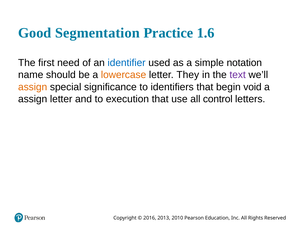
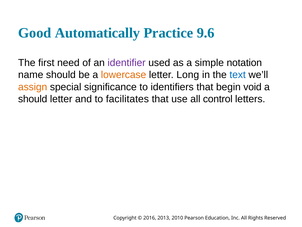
Segmentation: Segmentation -> Automatically (97, 33)
1.6: 1.6 -> 9.6 (206, 33)
identifier colour: blue -> purple (127, 63)
They: They -> Long (188, 75)
text colour: purple -> blue (238, 75)
assign: assign -> should (33, 99)
execution: execution -> facilitates (127, 99)
